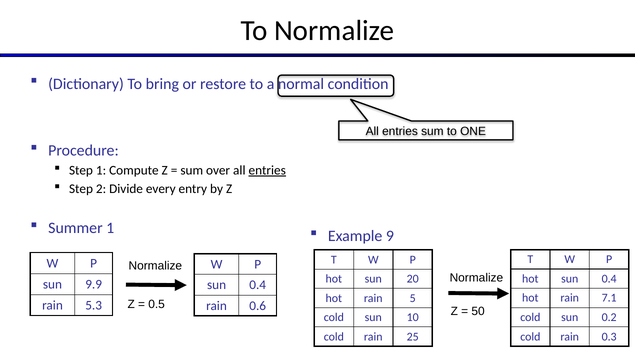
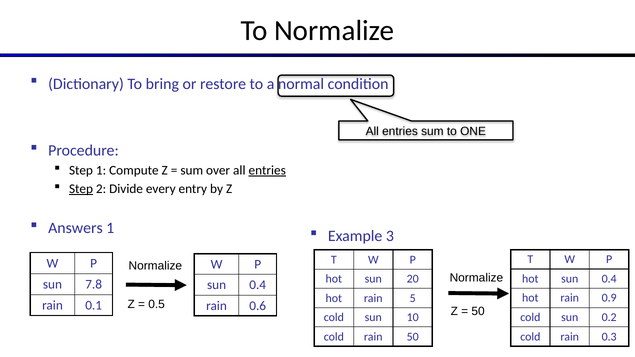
Step underline: none -> present (81, 189)
Summer: Summer -> Answers (75, 228)
9: 9 -> 3 (390, 236)
9.9: 9.9 -> 7.8 (94, 284)
7.1: 7.1 -> 0.9 (609, 298)
5.3: 5.3 -> 0.1 (94, 305)
rain 25: 25 -> 50 (413, 337)
